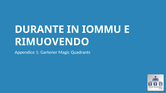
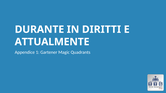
IOMMU: IOMMU -> DIRITTI (101, 30)
RIMUOVENDO: RIMUOVENDO -> ATTUALMENTE (52, 42)
